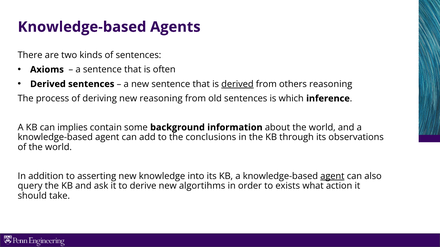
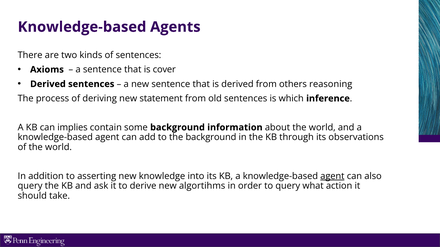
often: often -> cover (164, 70)
derived underline: present -> none (237, 84)
new reasoning: reasoning -> statement (161, 99)
the conclusions: conclusions -> background (211, 138)
to exists: exists -> query (288, 186)
